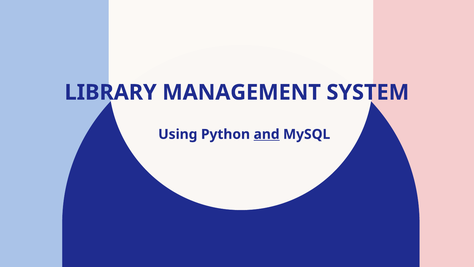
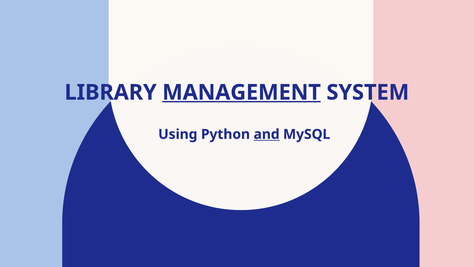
MANAGEMENT underline: none -> present (242, 92)
